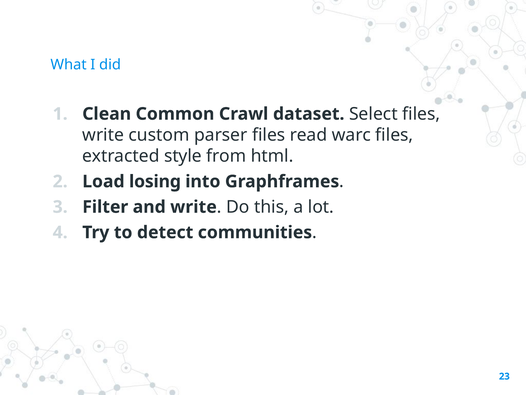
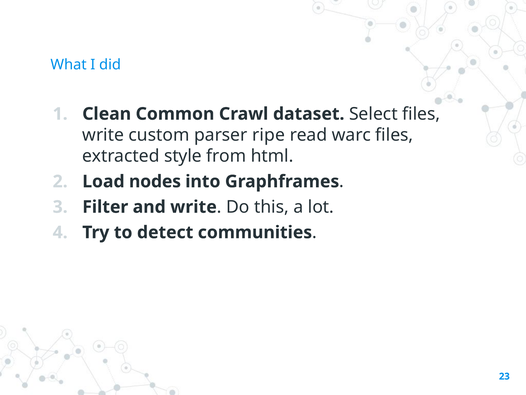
parser files: files -> ripe (269, 135)
losing: losing -> nodes (155, 181)
